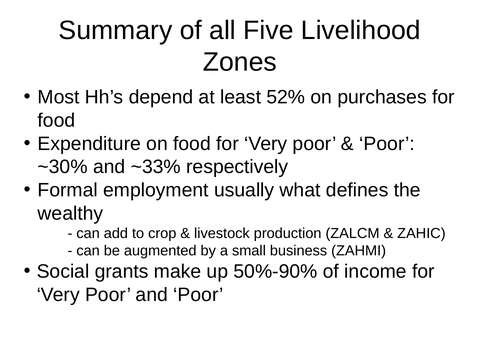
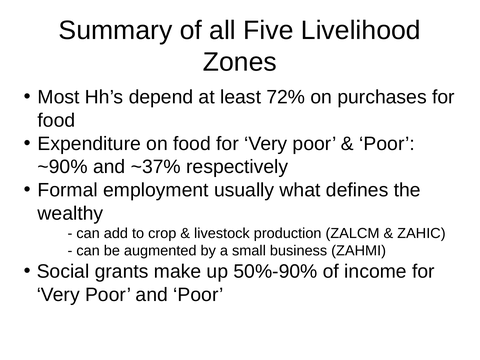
52%: 52% -> 72% (286, 97)
~30%: ~30% -> ~90% (63, 167)
~33%: ~33% -> ~37% (156, 167)
